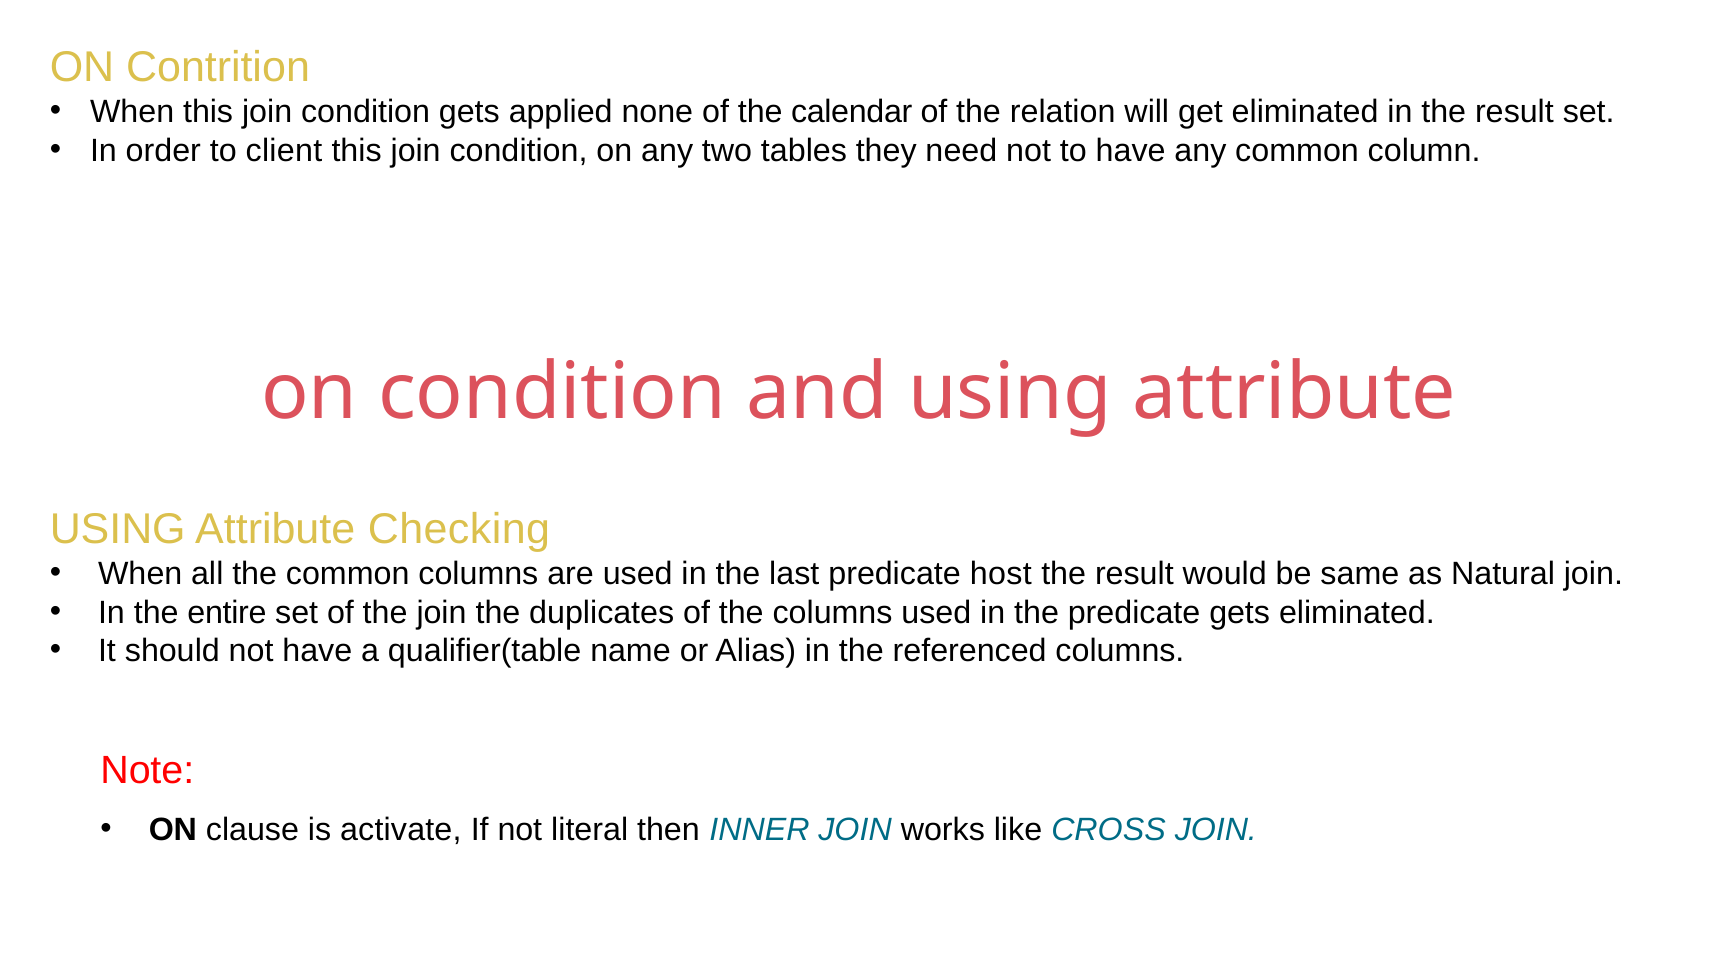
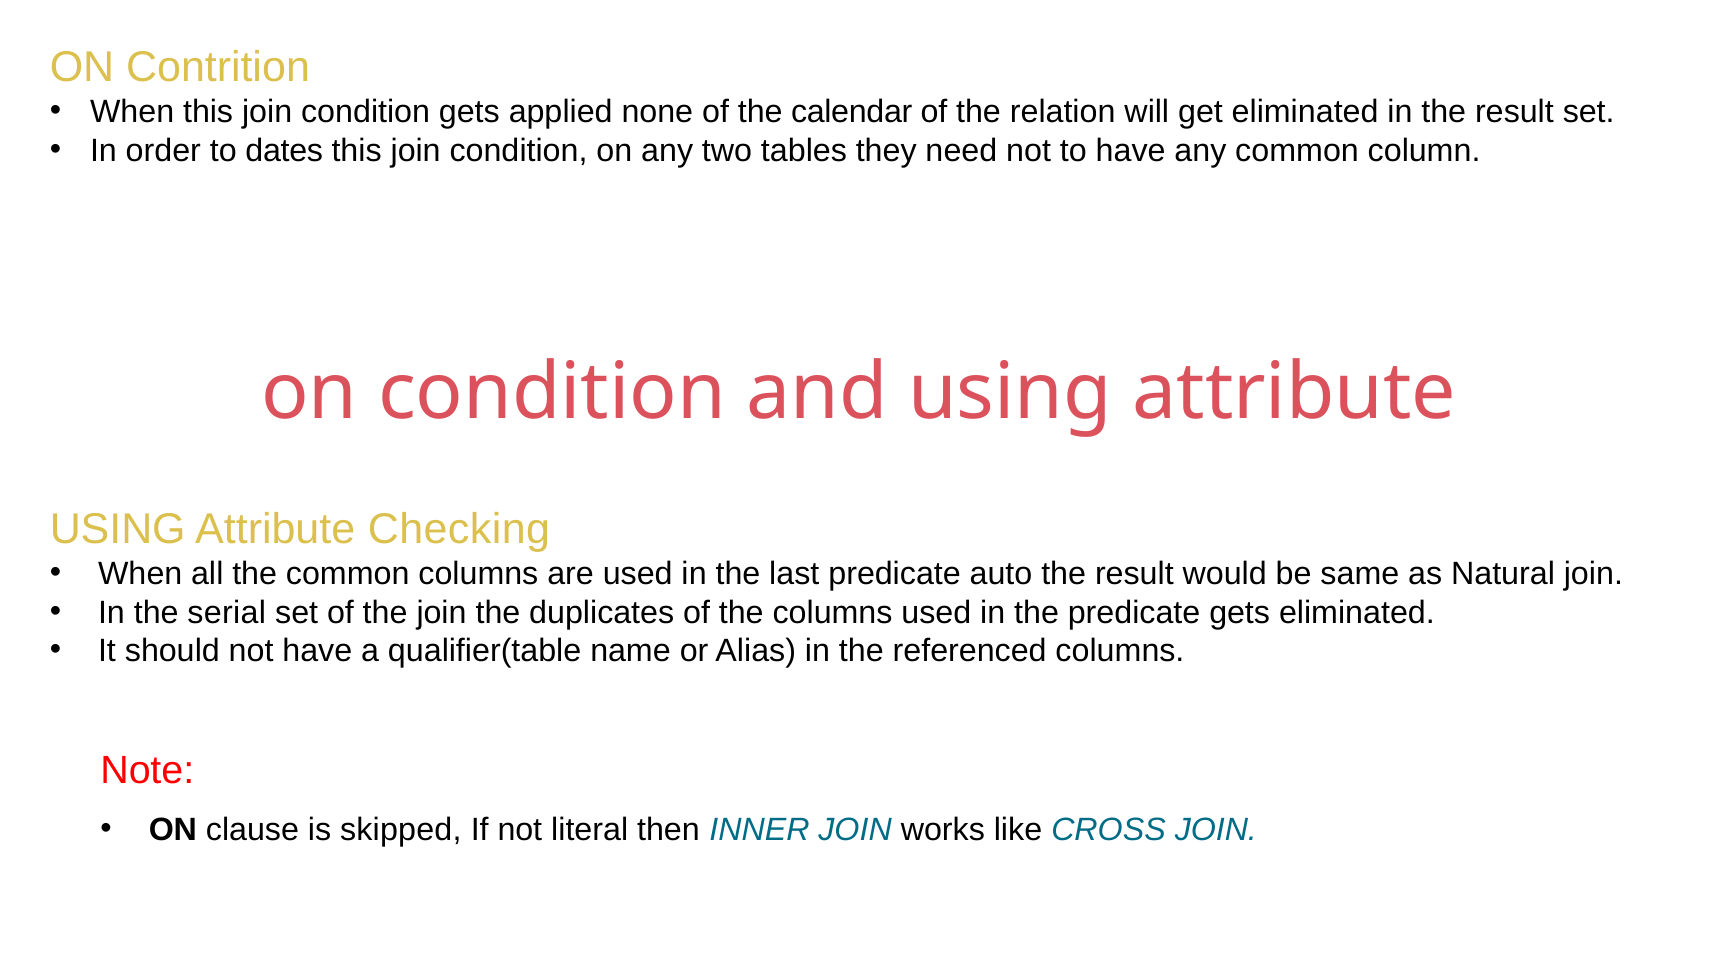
client: client -> dates (284, 150)
host: host -> auto (1001, 574)
entire: entire -> serial (227, 612)
activate: activate -> skipped (401, 830)
